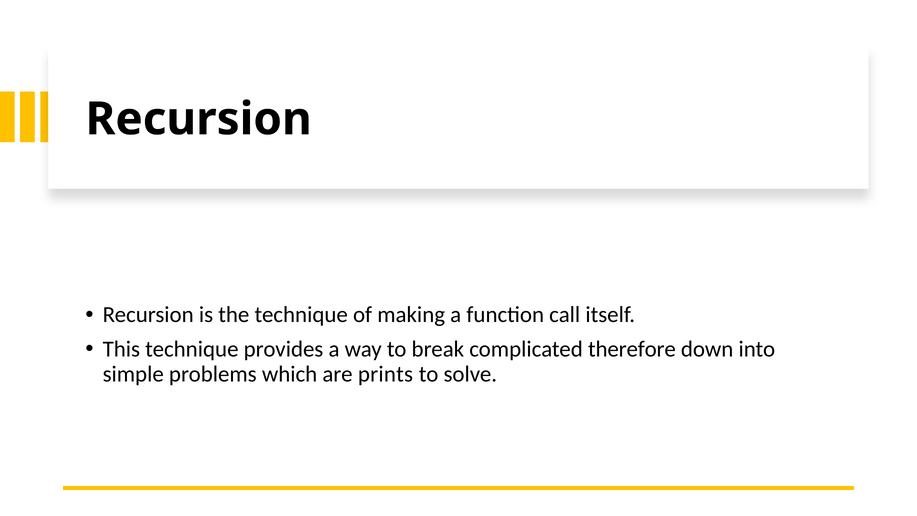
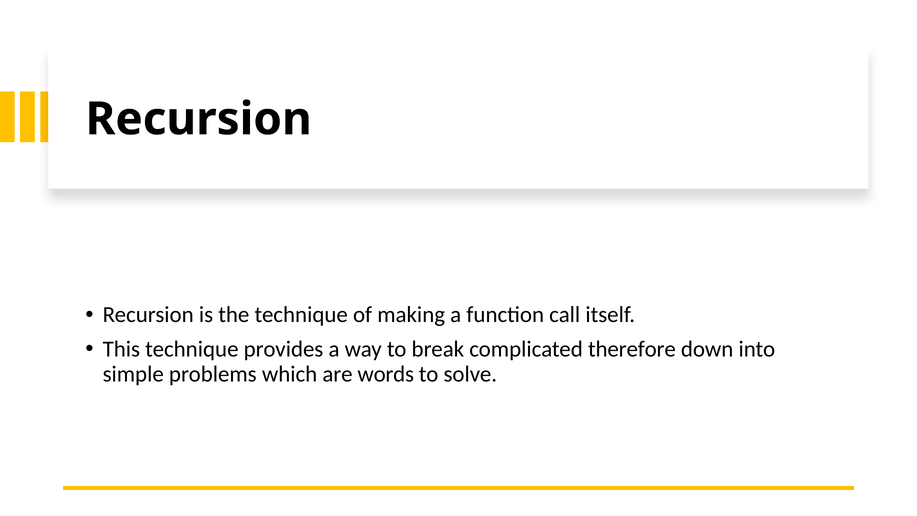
prints: prints -> words (386, 374)
